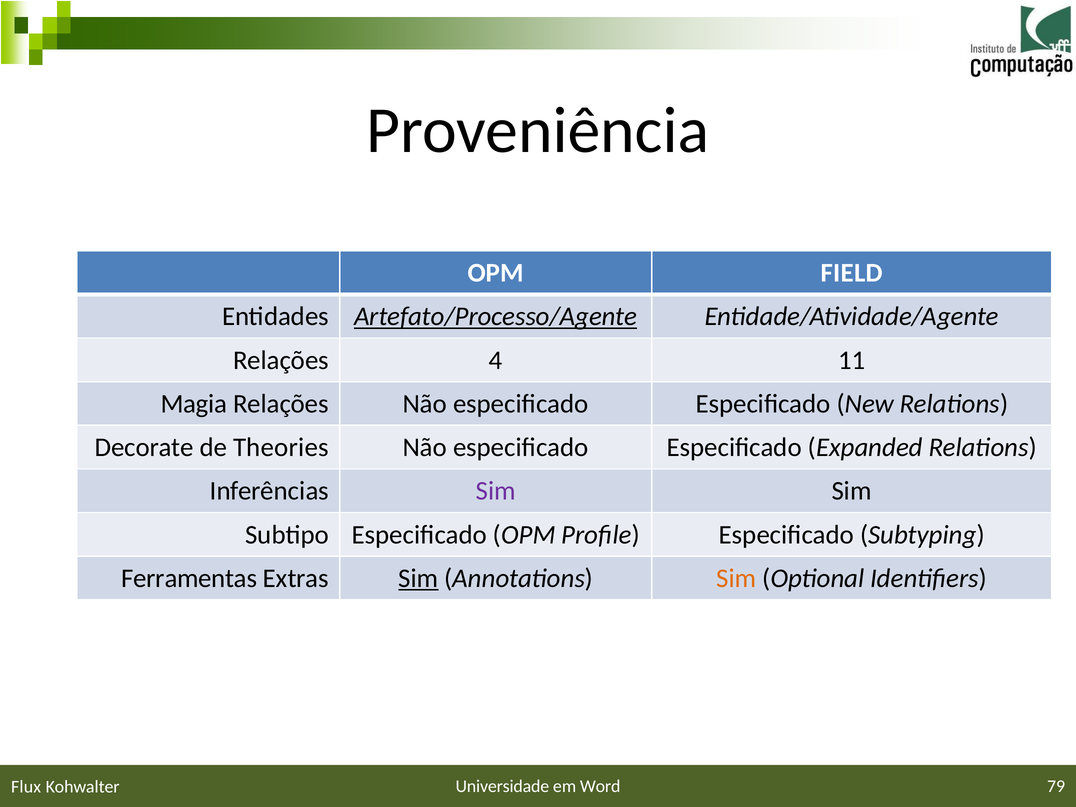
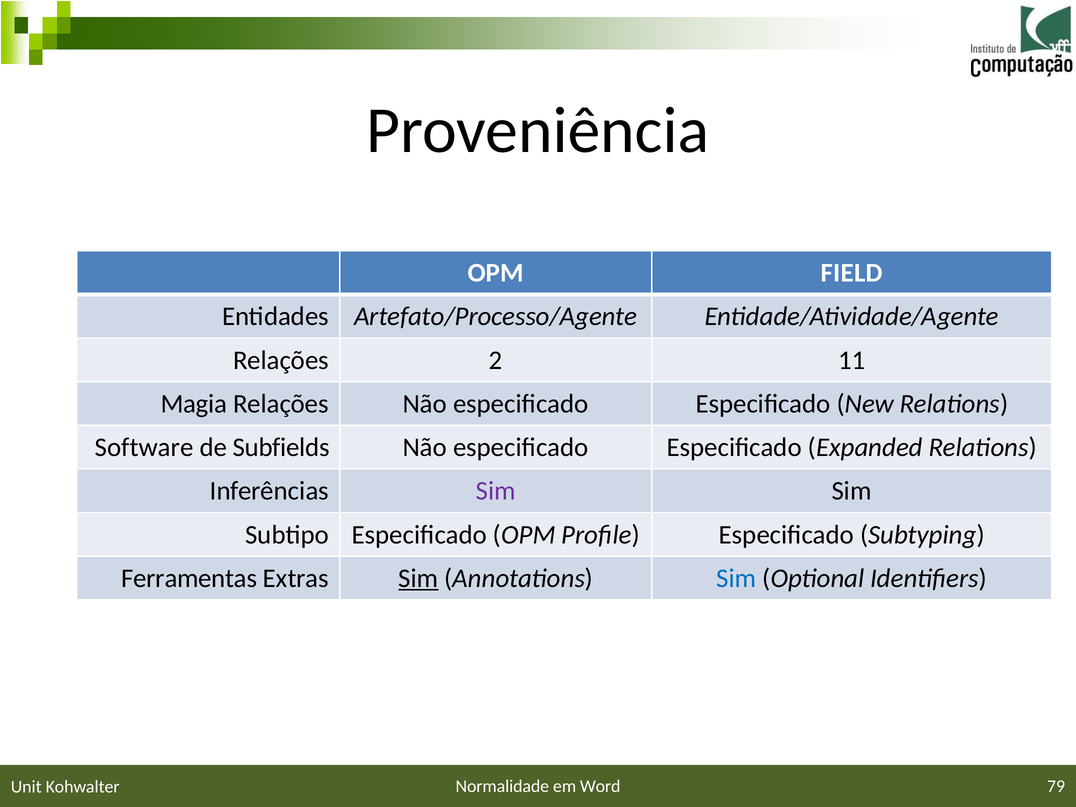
Artefato/Processo/Agente underline: present -> none (496, 317)
4: 4 -> 2 (496, 360)
Decorate: Decorate -> Software (144, 447)
Theories: Theories -> Subfields (281, 447)
Sim colour: orange -> blue (736, 578)
Universidade: Universidade -> Normalidade (502, 787)
Flux: Flux -> Unit (26, 787)
